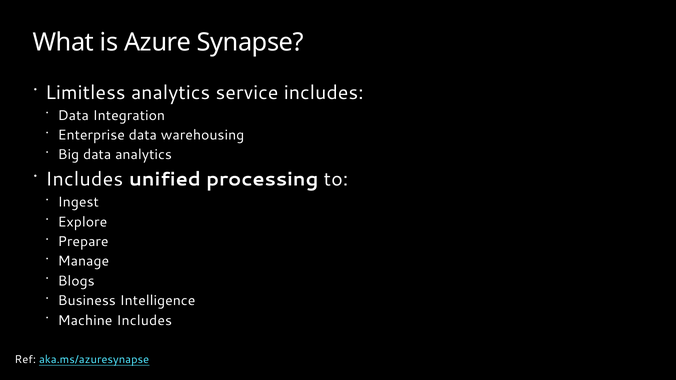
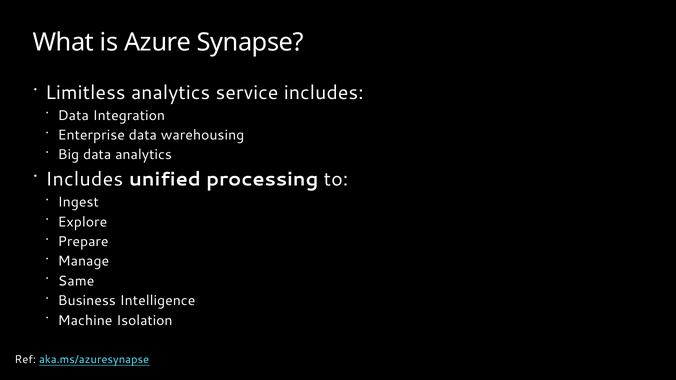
Blogs: Blogs -> Same (76, 281)
Machine Includes: Includes -> Isolation (144, 321)
